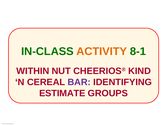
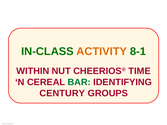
KIND: KIND -> TIME (139, 71)
BAR colour: purple -> green (79, 82)
ESTIMATE: ESTIMATE -> CENTURY (62, 93)
